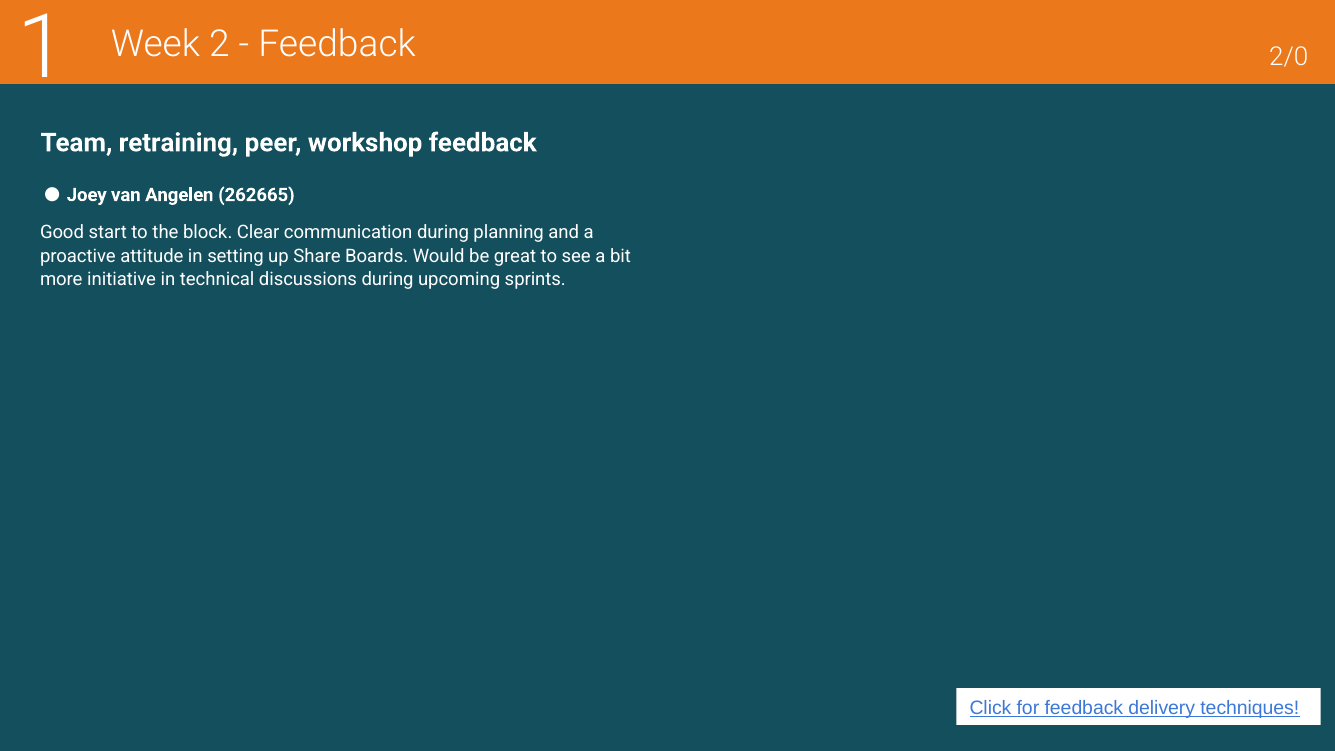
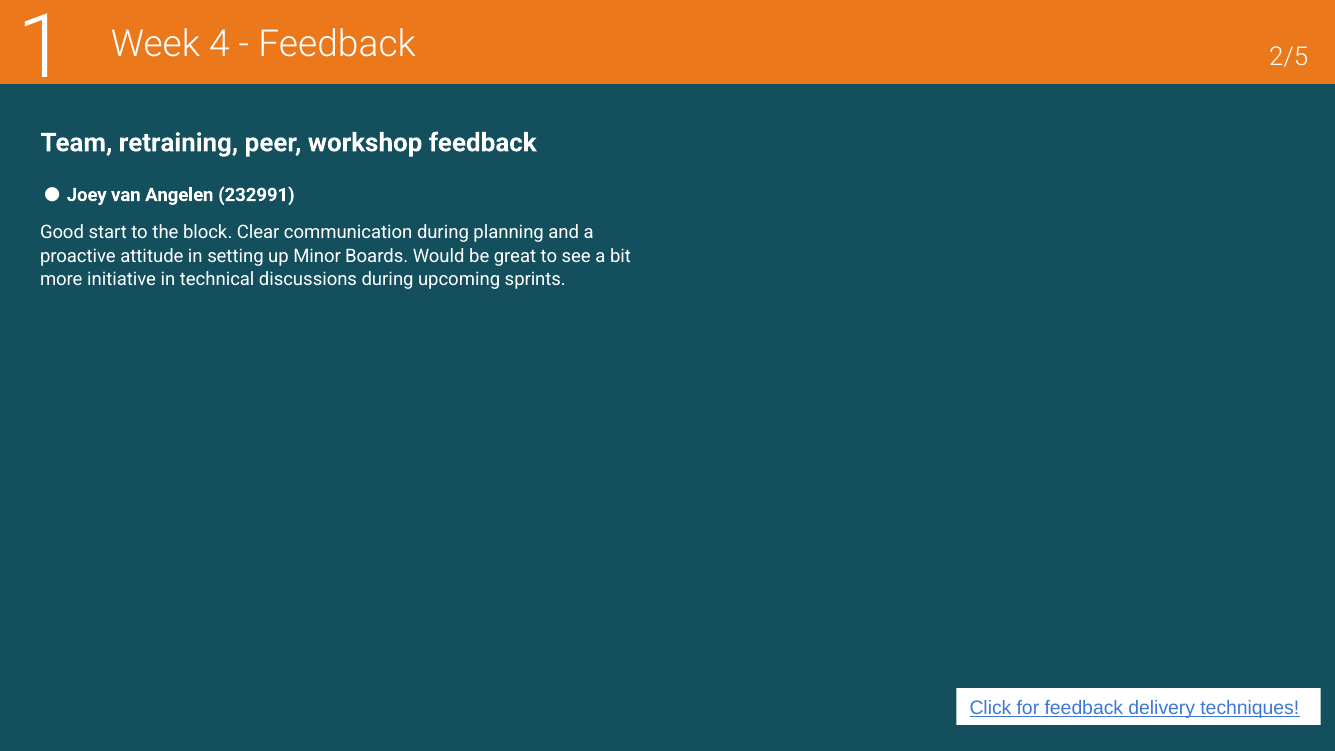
2: 2 -> 4 (219, 44)
2/0: 2/0 -> 2/5 (1289, 57)
262665: 262665 -> 232991 (256, 195)
Share: Share -> Minor (317, 256)
